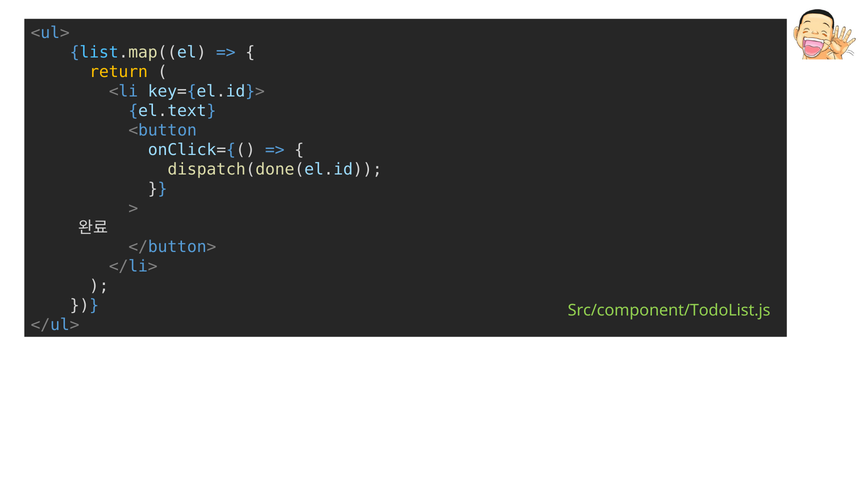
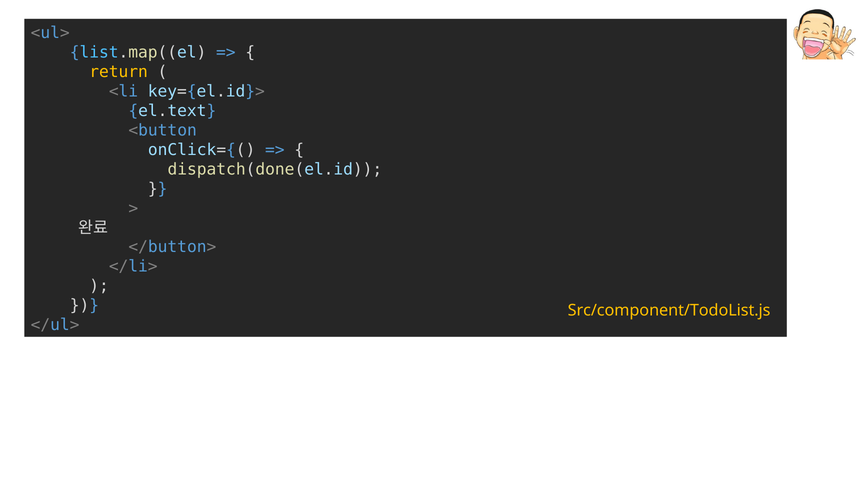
Src/component/TodoList.js colour: light green -> yellow (669, 311)
